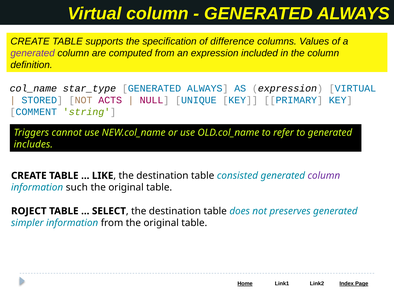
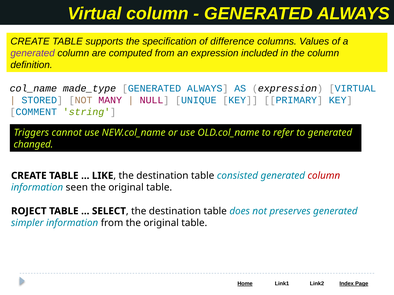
star_type: star_type -> made_type (89, 88)
ACTS: ACTS -> MANY (110, 100)
includes: includes -> changed (33, 145)
column colour: purple -> red (324, 176)
such: such -> seen (77, 188)
